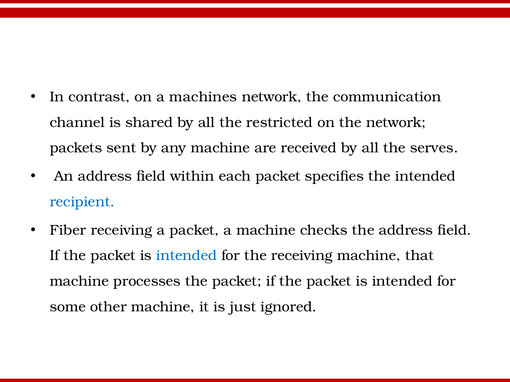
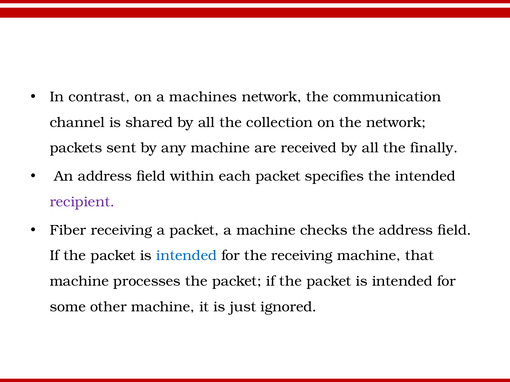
restricted: restricted -> collection (280, 123)
serves: serves -> finally (434, 148)
recipient colour: blue -> purple (82, 202)
